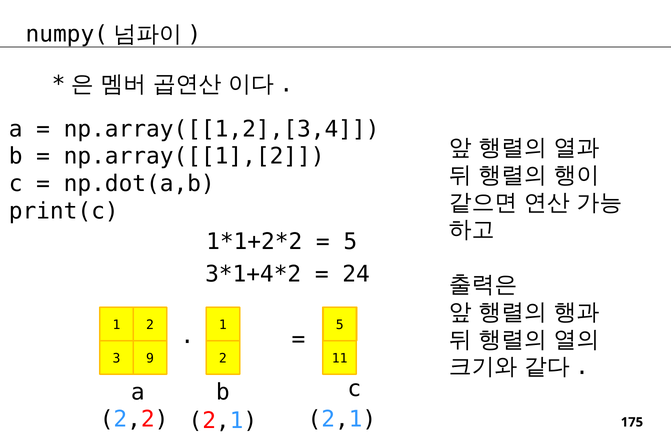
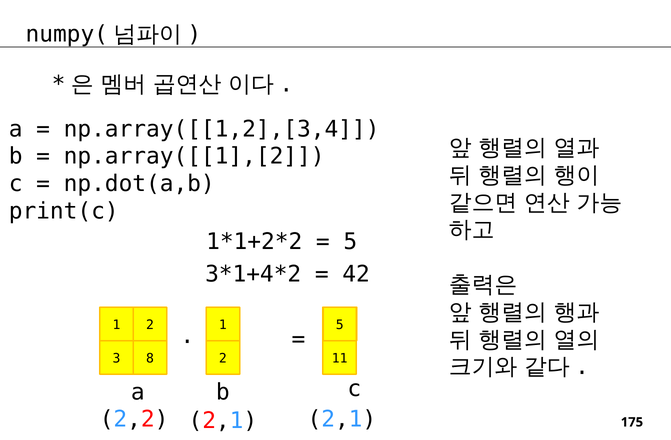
24: 24 -> 42 (356, 275)
9: 9 -> 8 (150, 359)
